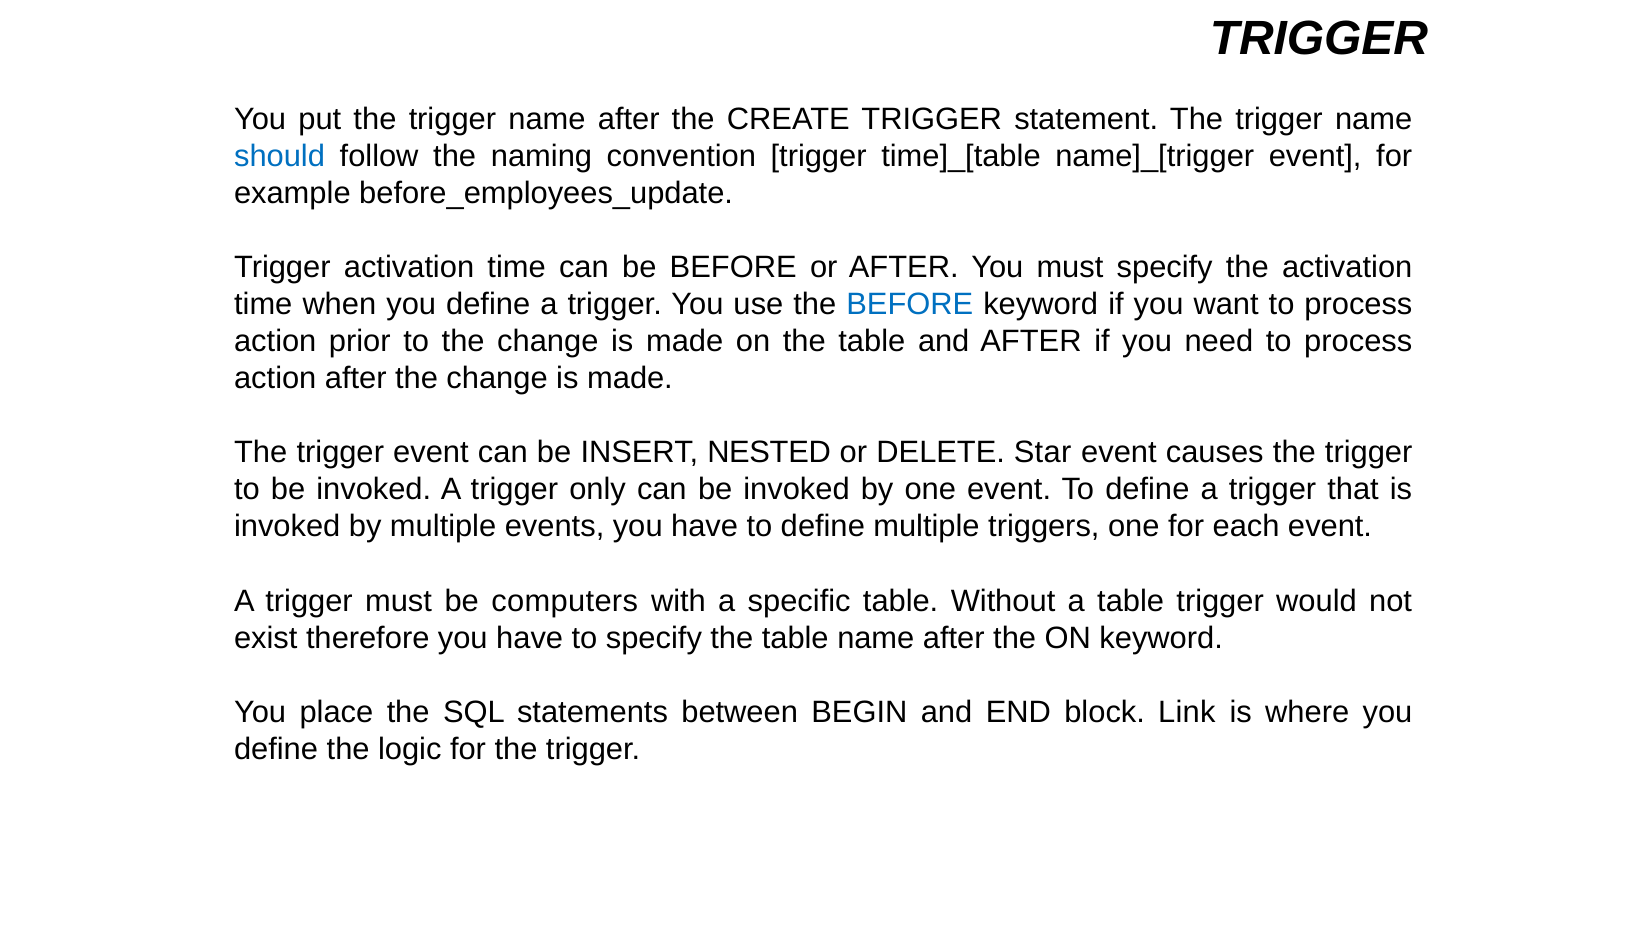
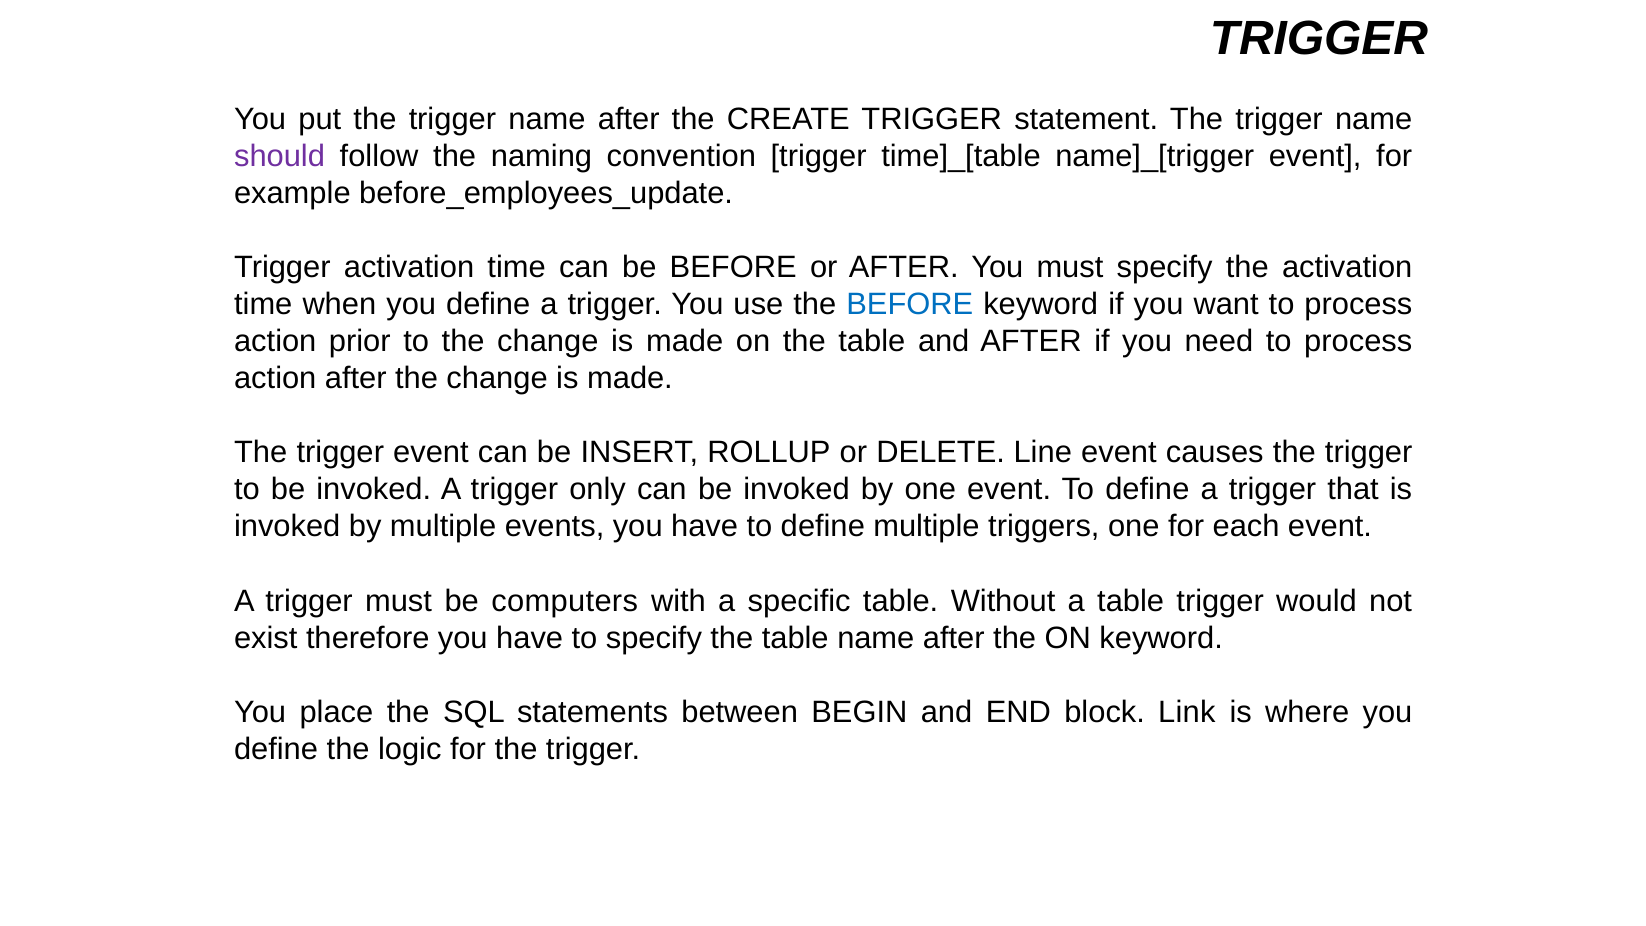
should colour: blue -> purple (280, 156)
NESTED: NESTED -> ROLLUP (769, 453)
Star: Star -> Line (1043, 453)
